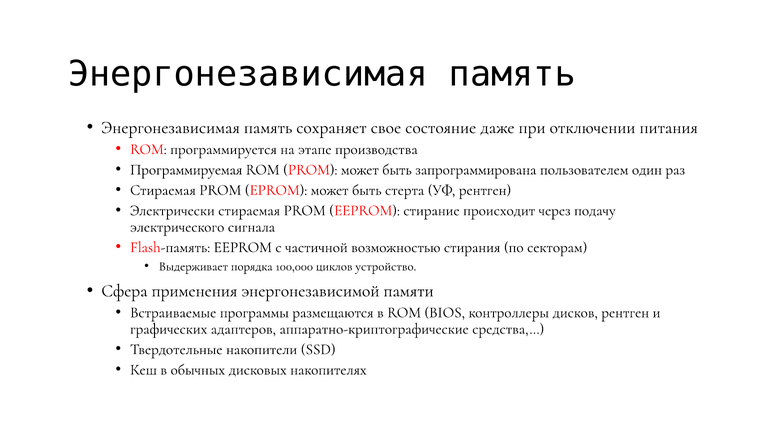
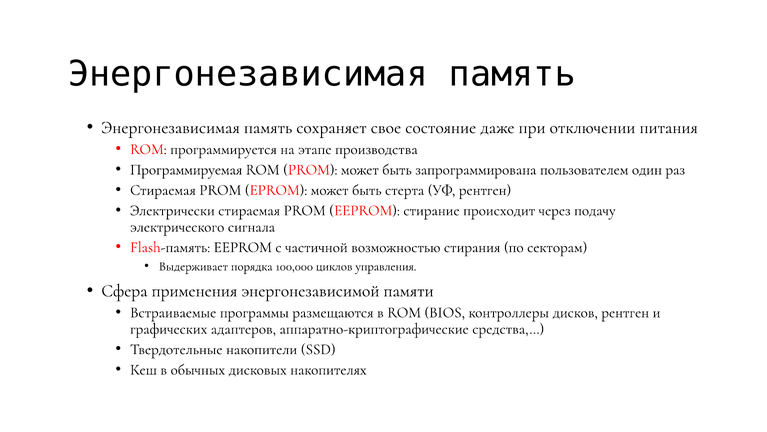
устройство: устройство -> управления (386, 266)
